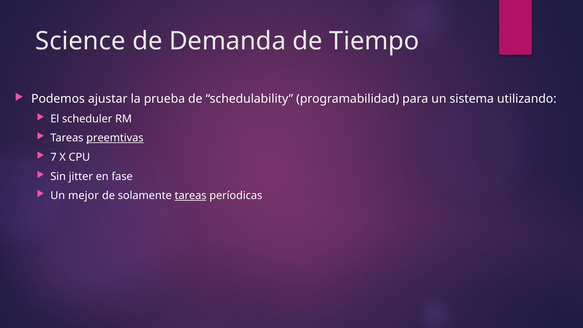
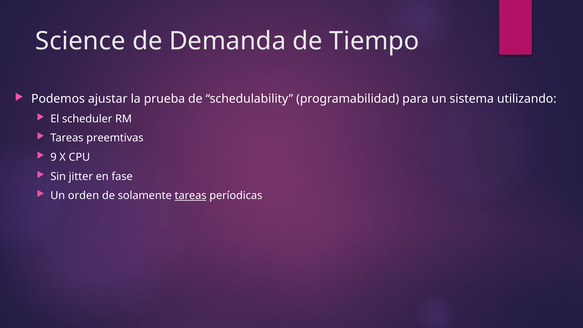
preemtivas underline: present -> none (115, 138)
7: 7 -> 9 (53, 157)
mejor: mejor -> orden (83, 196)
